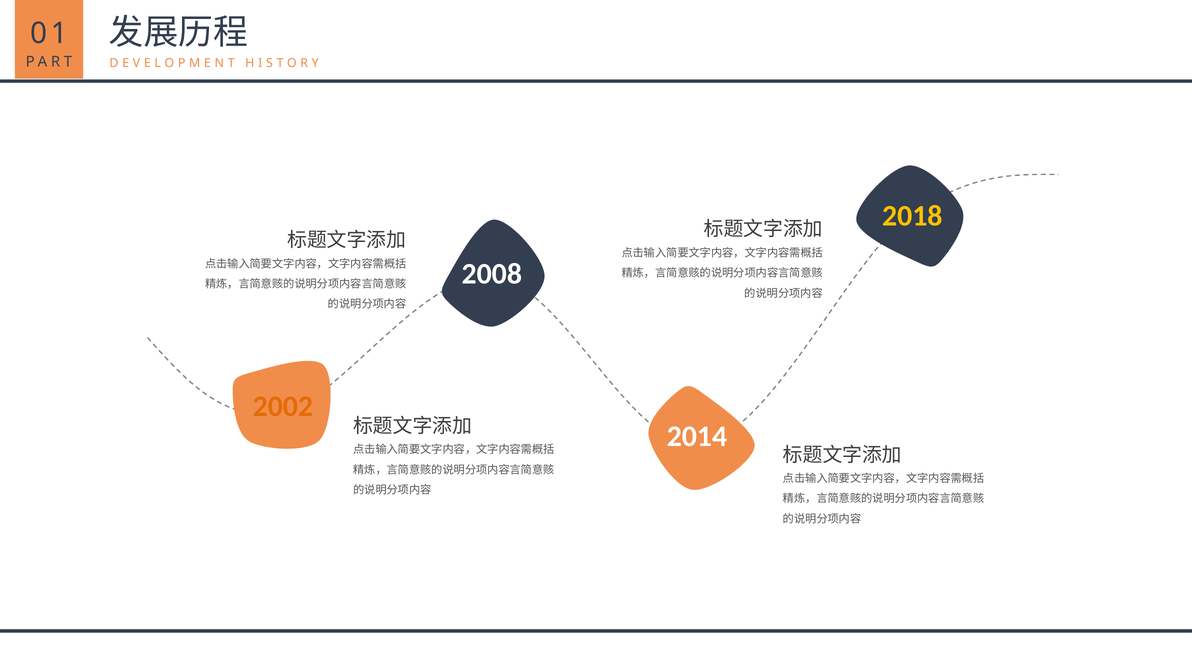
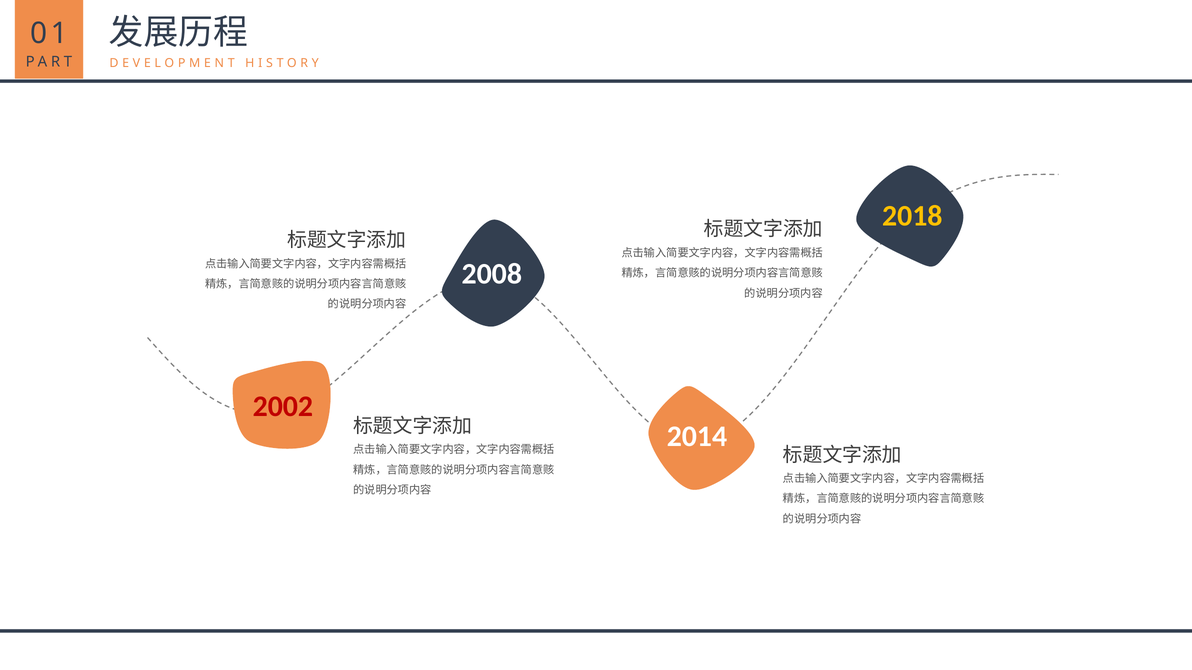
2002 colour: orange -> red (283, 407)
